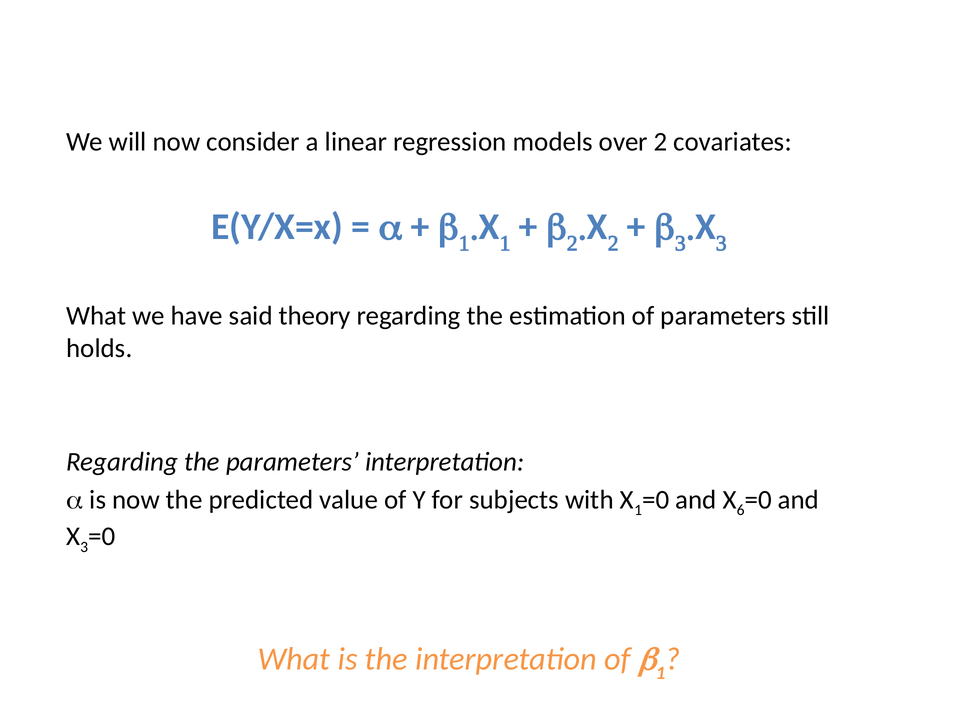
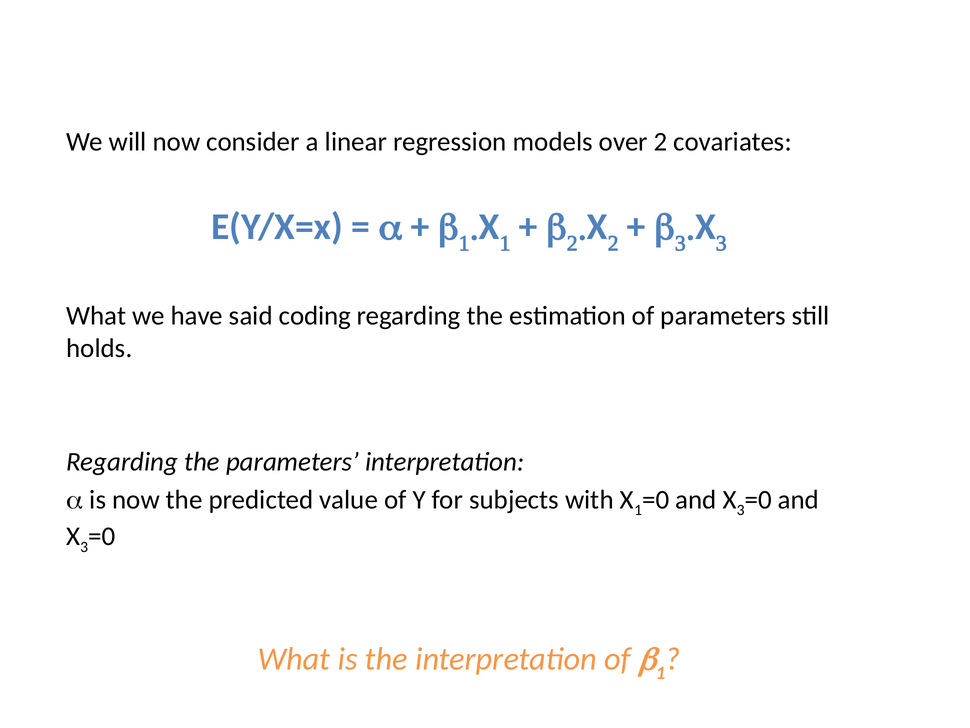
theory: theory -> coding (315, 316)
6: 6 -> 3 (741, 510)
